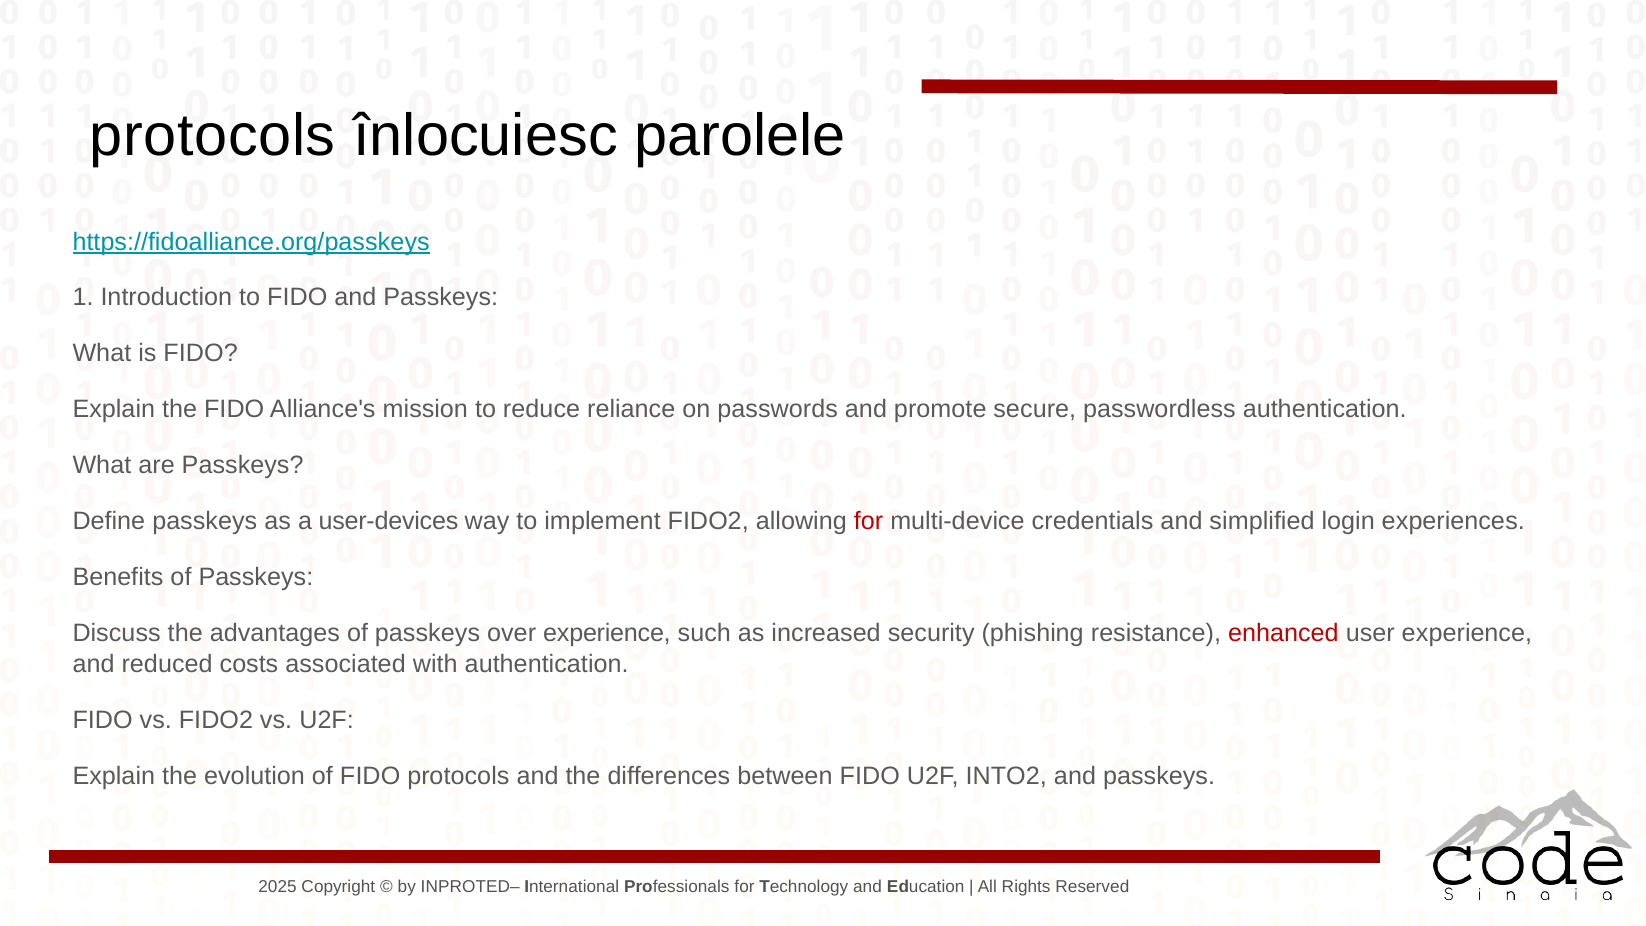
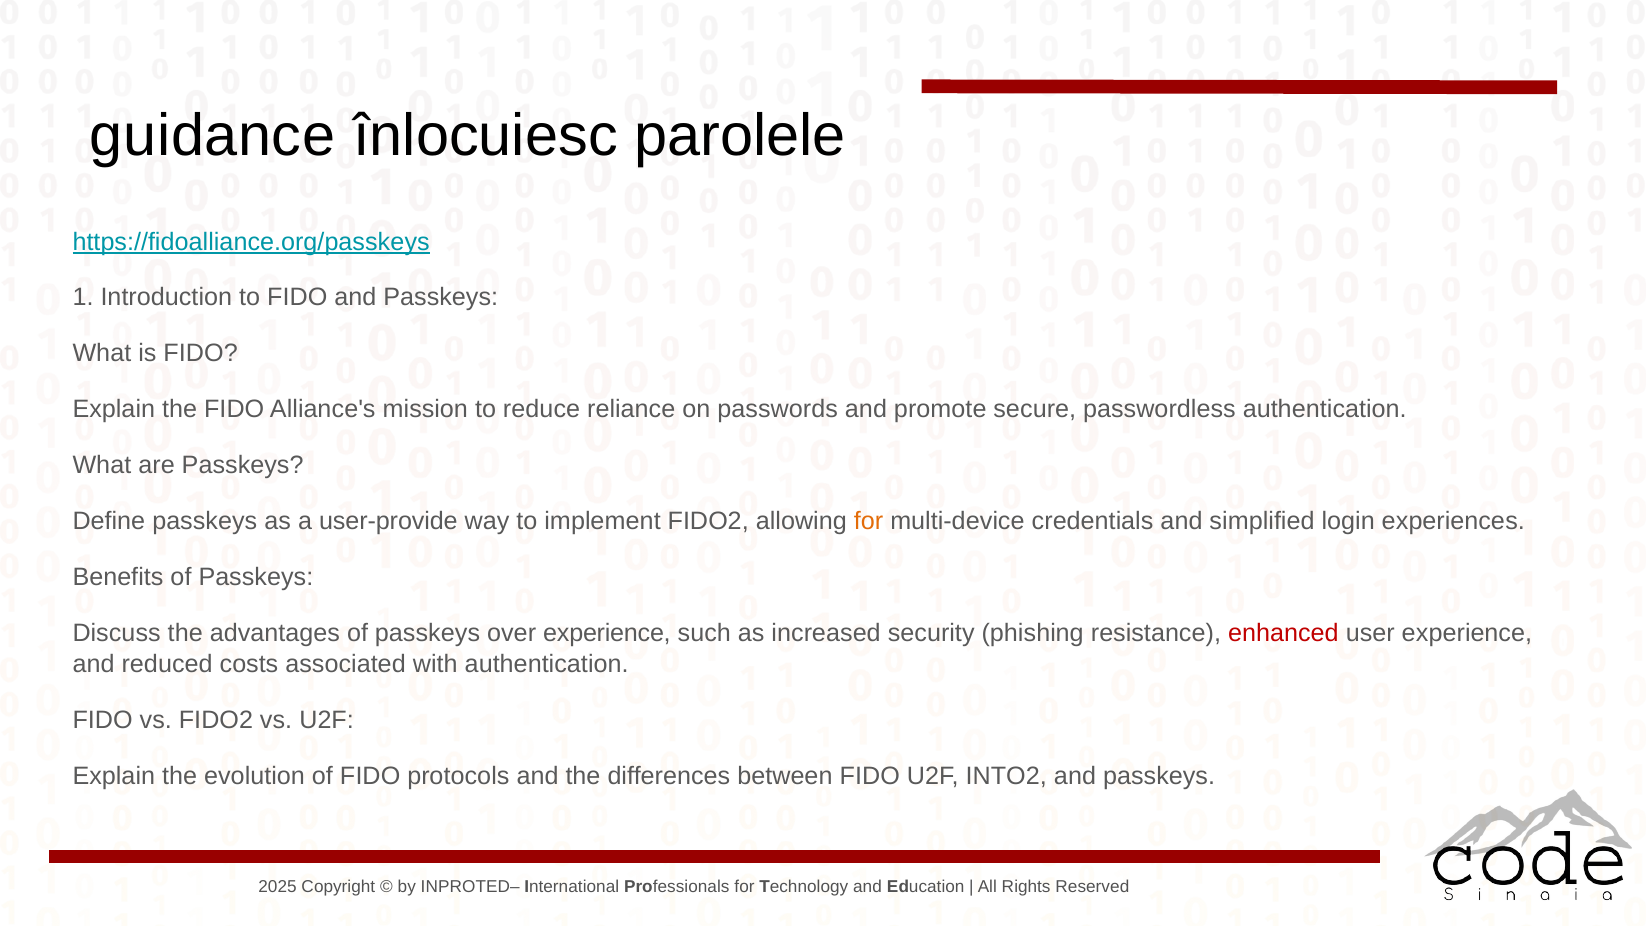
protocols: protocols -> guidance (213, 136)
user-devices: user-devices -> user-provide (388, 521)
for colour: red -> orange (869, 521)
